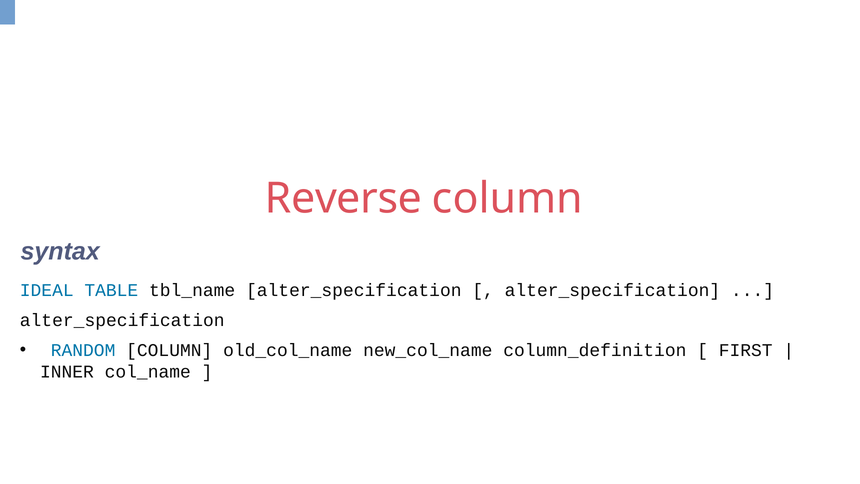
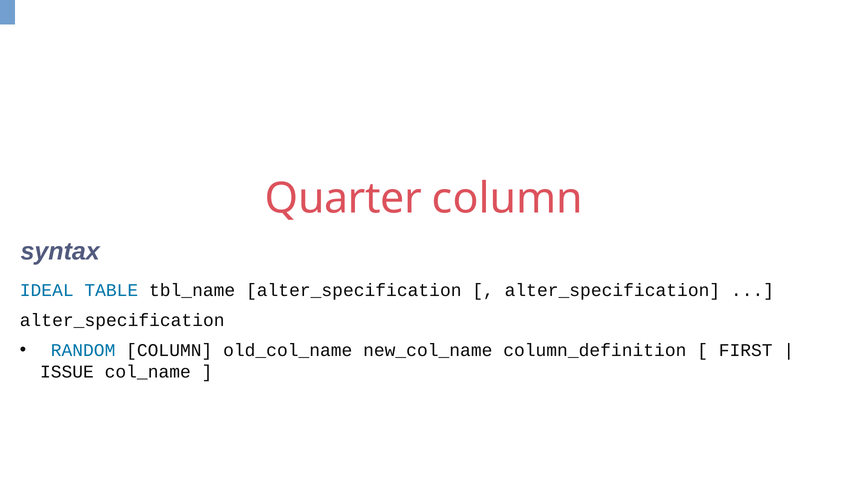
Reverse: Reverse -> Quarter (343, 199)
INNER: INNER -> ISSUE (67, 372)
